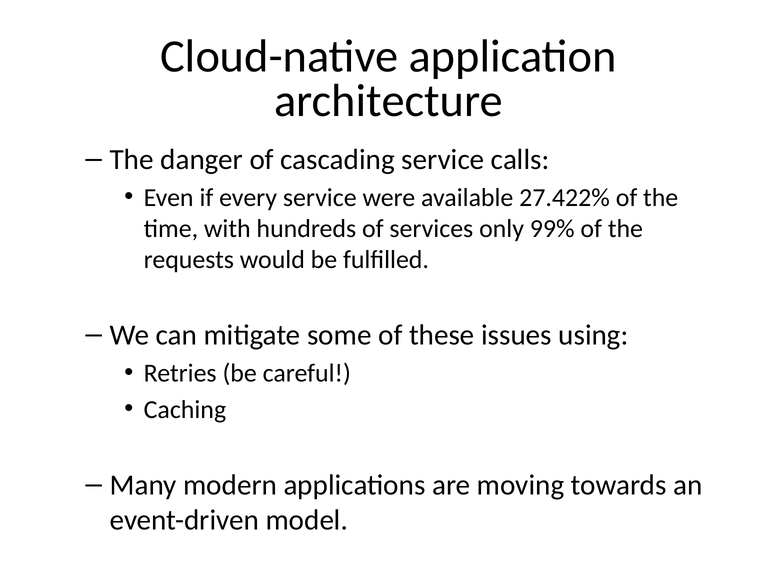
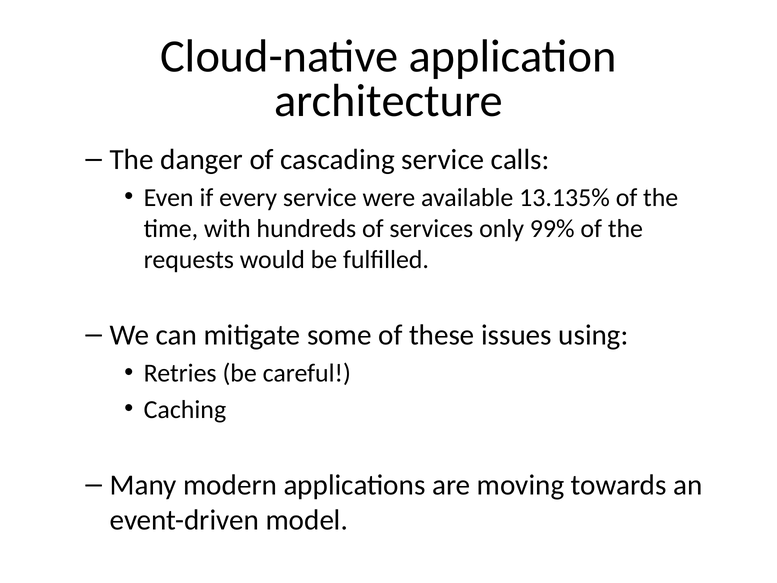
27.422%: 27.422% -> 13.135% (565, 197)
